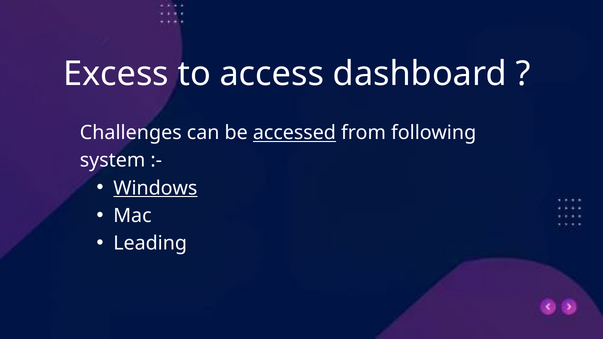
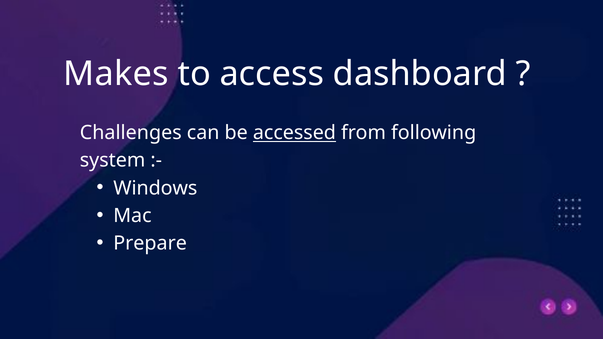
Excess: Excess -> Makes (116, 74)
Windows underline: present -> none (155, 188)
Leading: Leading -> Prepare (150, 243)
